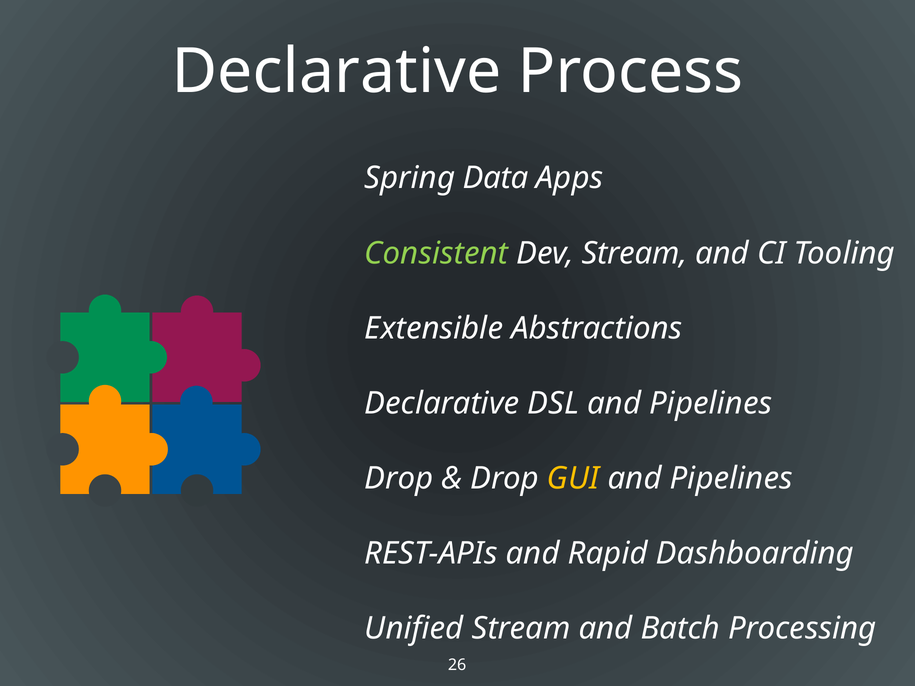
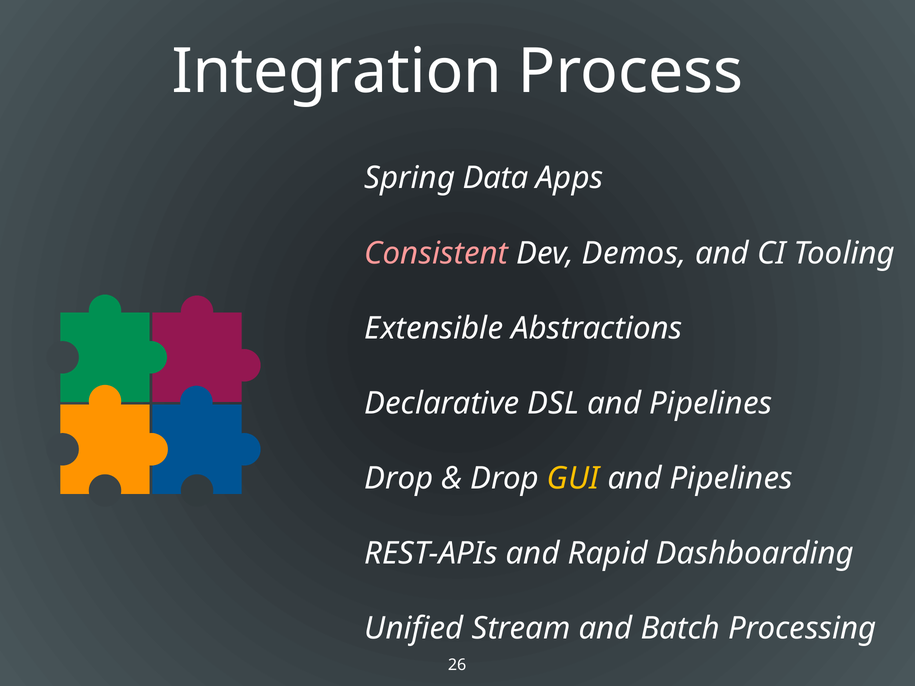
Declarative: Declarative -> Integration (337, 72)
Consistent colour: light green -> pink (436, 253)
Dev Stream: Stream -> Demos (634, 253)
